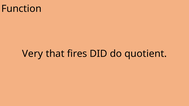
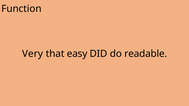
fires: fires -> easy (77, 54)
quotient: quotient -> readable (146, 54)
